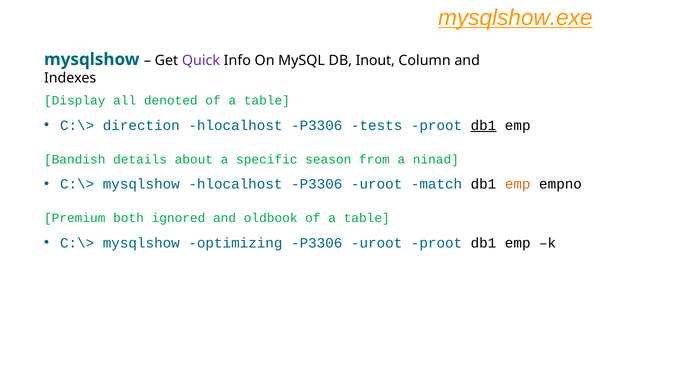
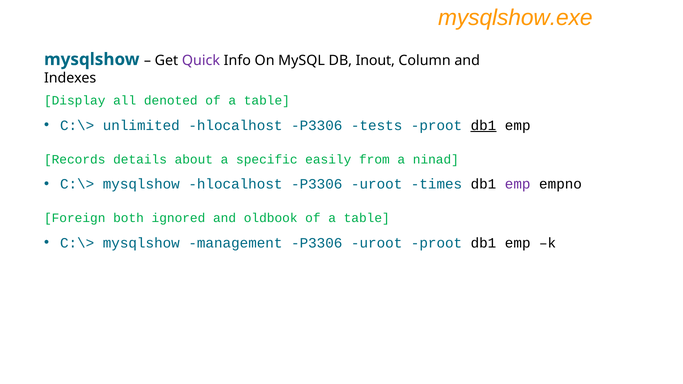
mysqlshow.exe underline: present -> none (515, 18)
direction: direction -> unlimited (141, 125)
Bandish: Bandish -> Records (75, 159)
season: season -> easily (328, 159)
match: match -> times (437, 184)
emp colour: orange -> purple (518, 184)
Premium: Premium -> Foreign (75, 218)
optimizing: optimizing -> management (235, 243)
